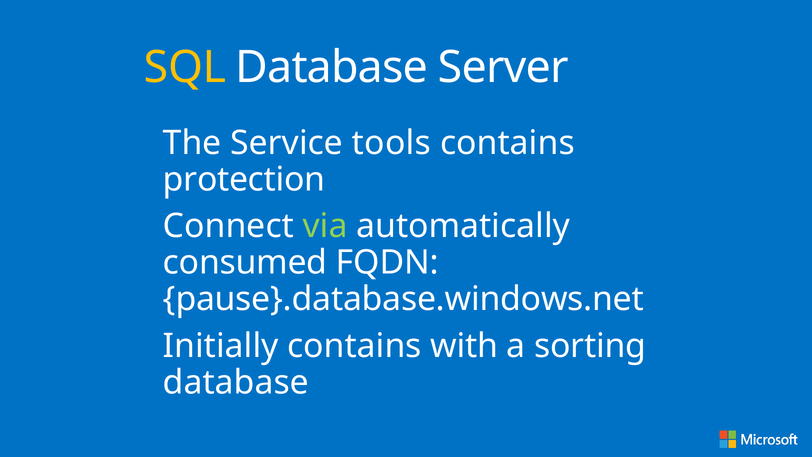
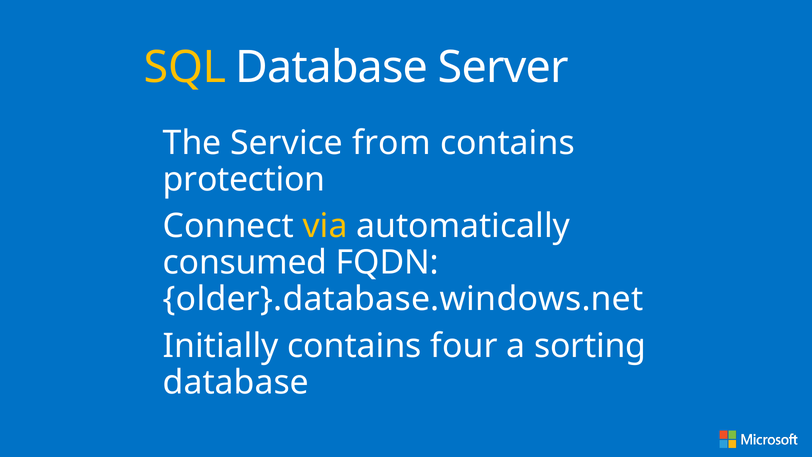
tools: tools -> from (391, 143)
via colour: light green -> yellow (325, 226)
pause}.database.windows.net: pause}.database.windows.net -> older}.database.windows.net (403, 299)
with: with -> four (464, 346)
